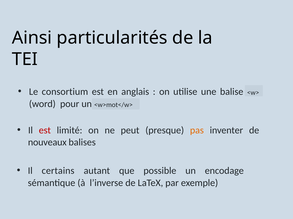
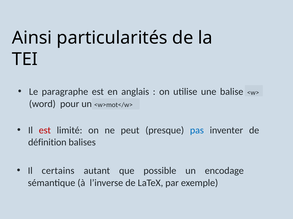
consortium: consortium -> paragraphe (65, 92)
pas colour: orange -> blue (197, 131)
nouveaux: nouveaux -> définition (47, 143)
